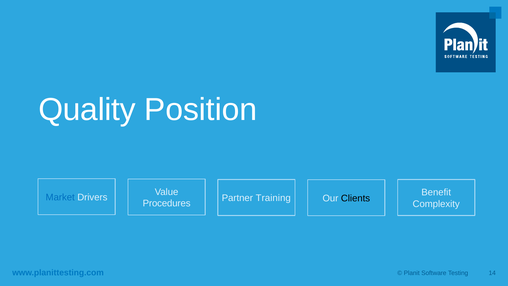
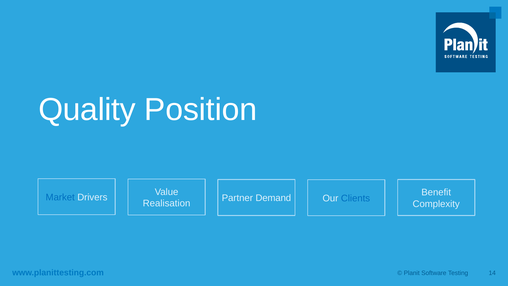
Clients colour: black -> blue (356, 198)
Training: Training -> Demand (273, 198)
Procedures: Procedures -> Realisation (167, 203)
